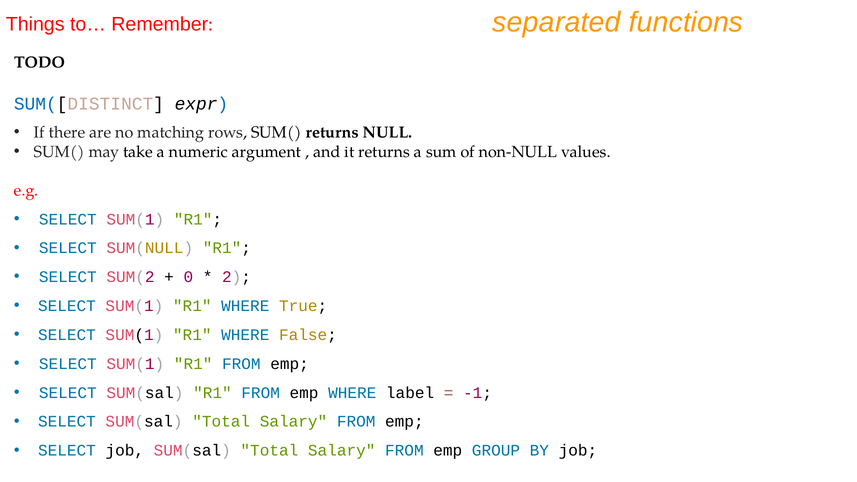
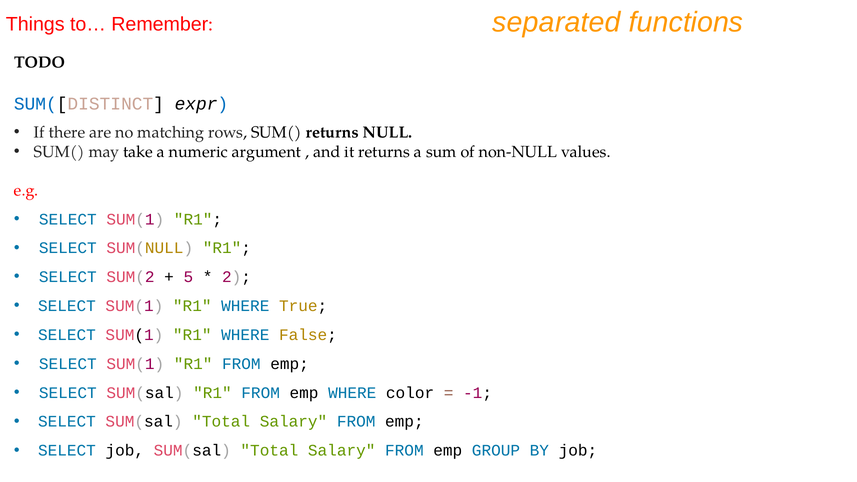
0: 0 -> 5 (188, 277)
label: label -> color (410, 393)
